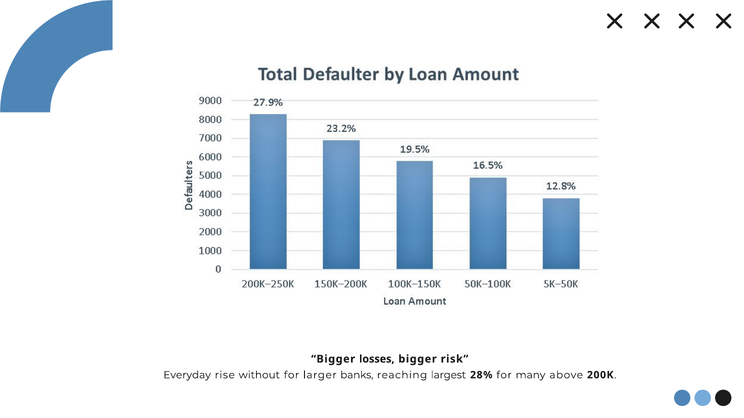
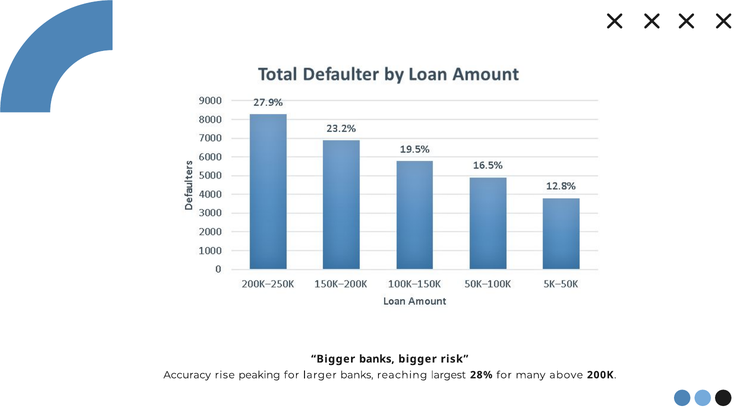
Bigger losses: losses -> banks (377, 359)
Everyday: Everyday -> Accuracy (187, 375)
without: without -> peaking (259, 375)
